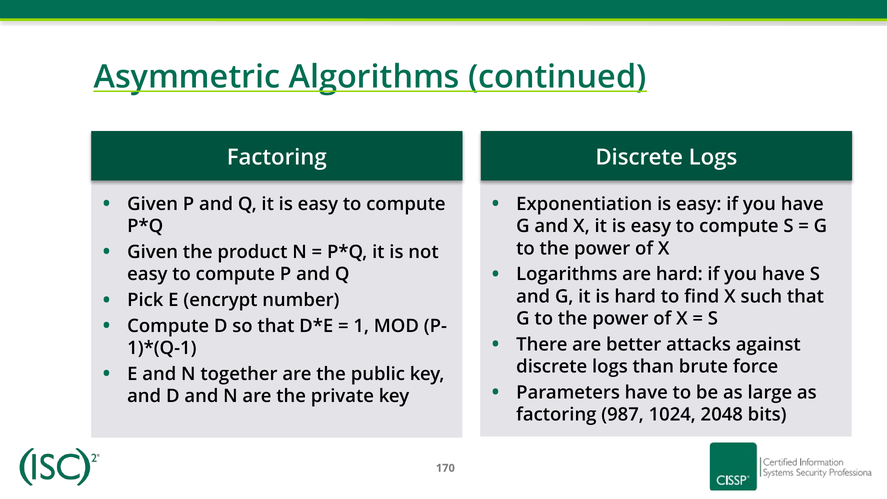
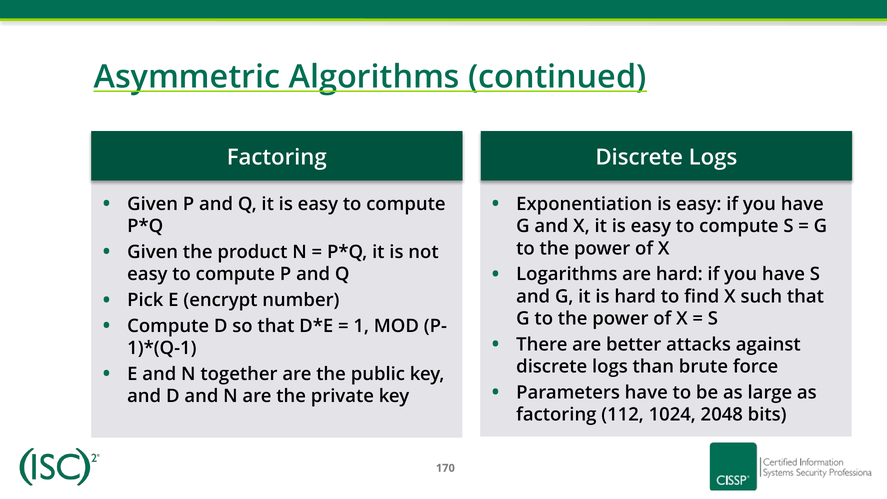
987: 987 -> 112 (623, 415)
